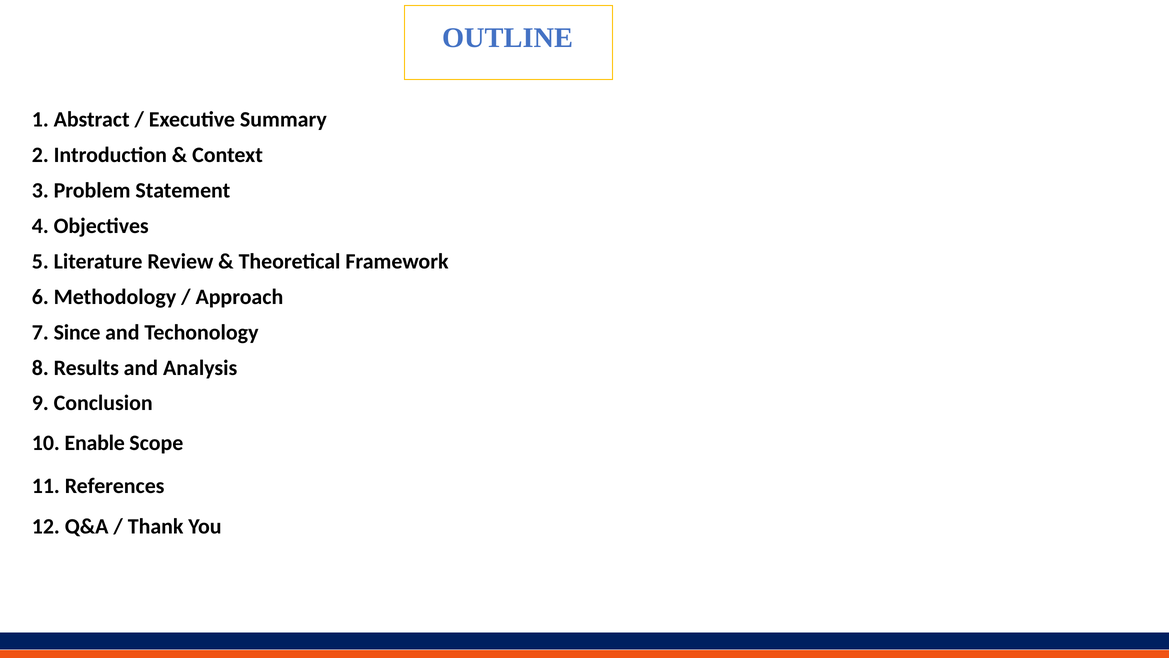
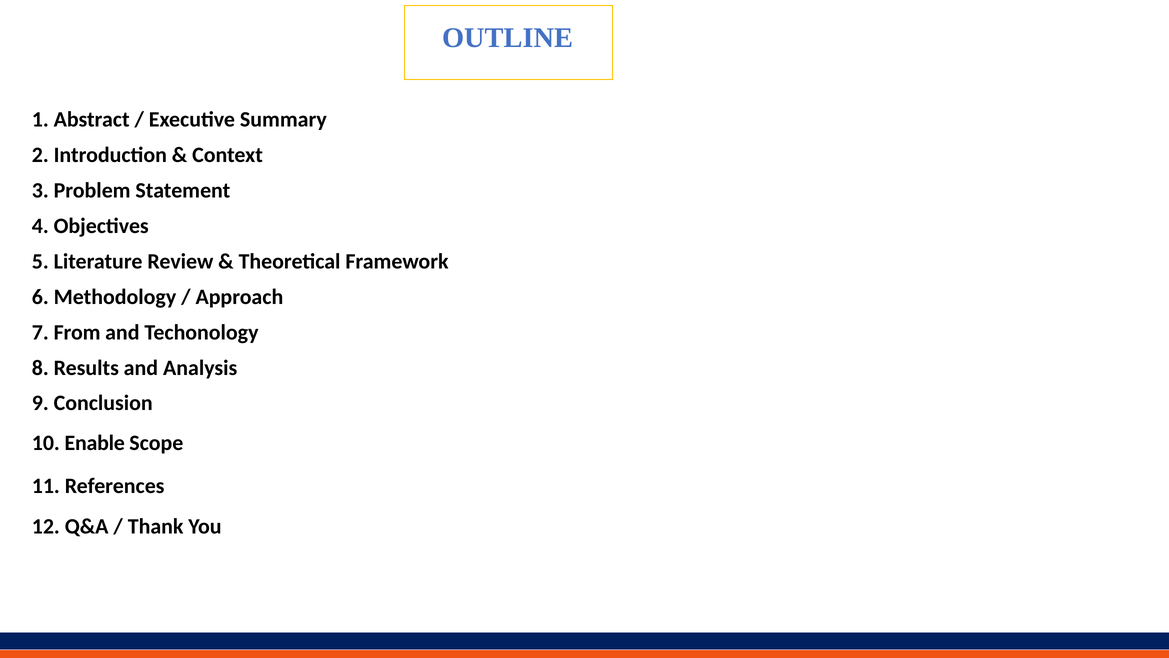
Since: Since -> From (77, 332)
